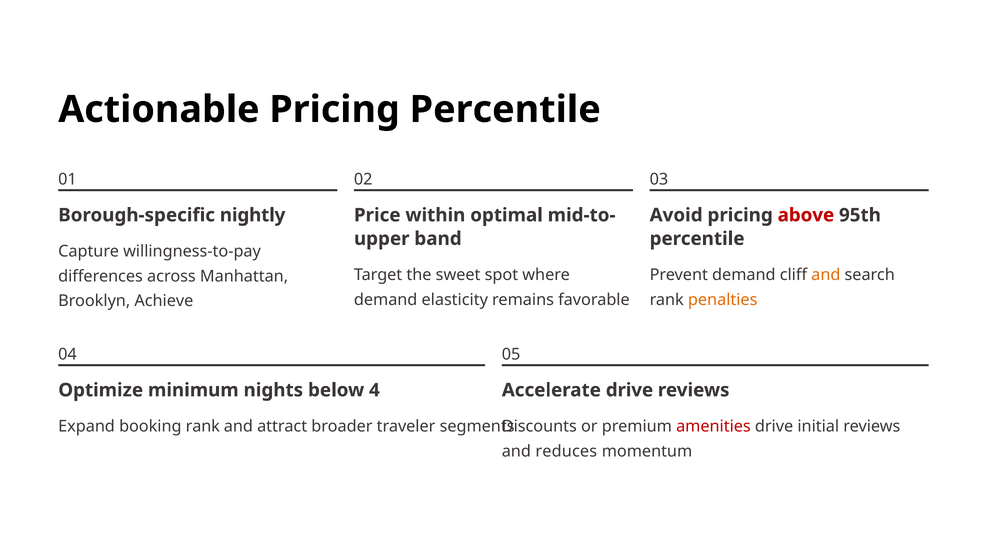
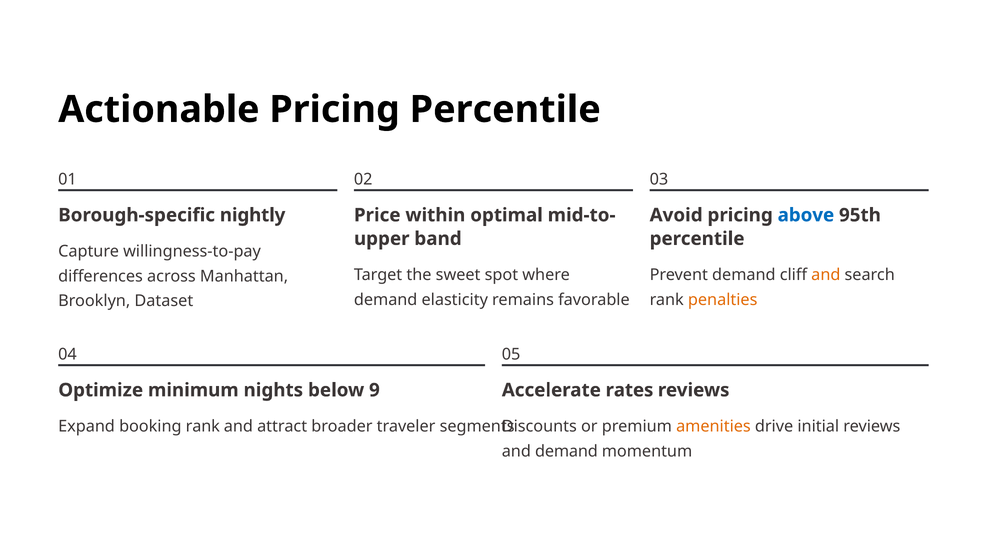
above colour: red -> blue (806, 215)
Achieve: Achieve -> Dataset (164, 301)
4: 4 -> 9 (374, 390)
Accelerate drive: drive -> rates (629, 390)
amenities colour: red -> orange (713, 427)
and reduces: reduces -> demand (566, 451)
